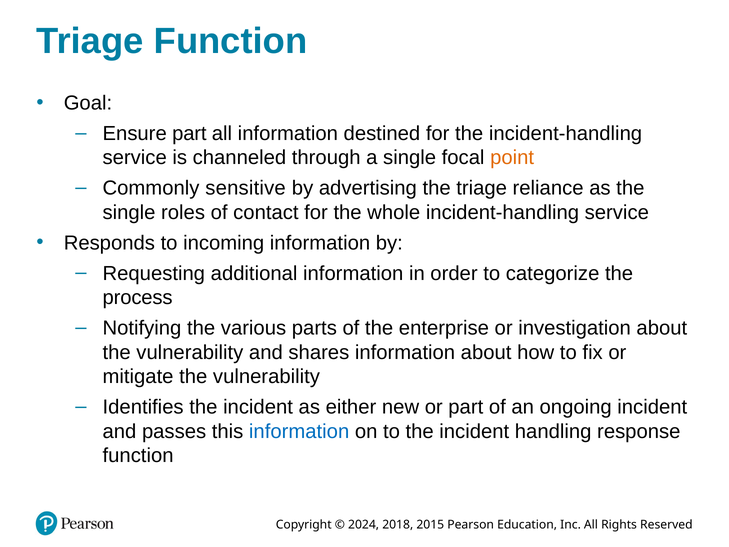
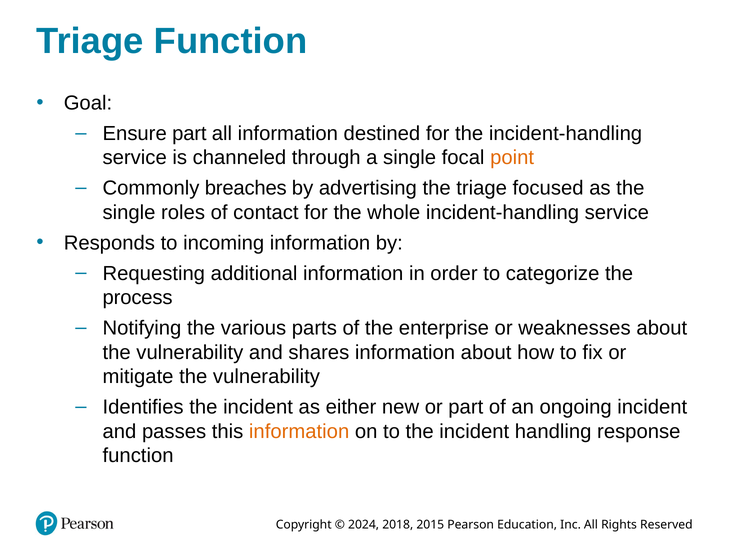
sensitive: sensitive -> breaches (246, 188)
reliance: reliance -> focused (548, 188)
investigation: investigation -> weaknesses (574, 328)
information colour: blue -> orange (299, 431)
